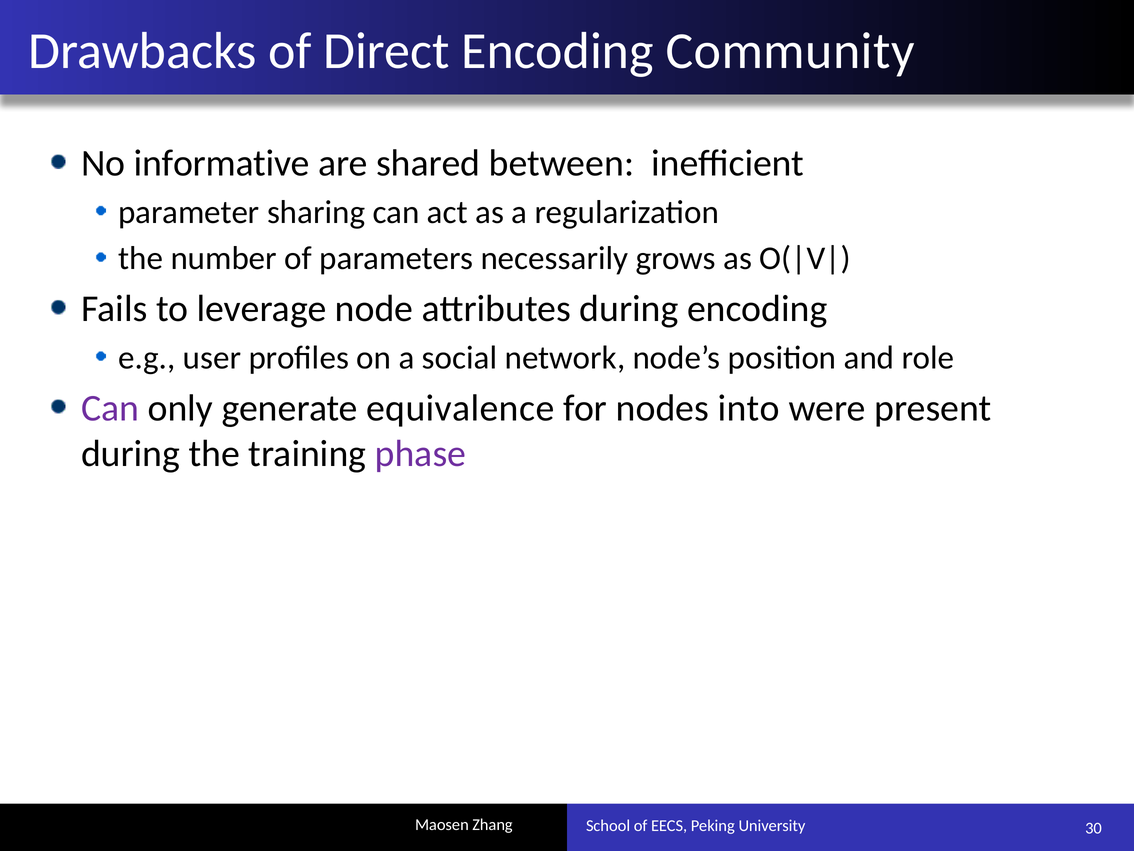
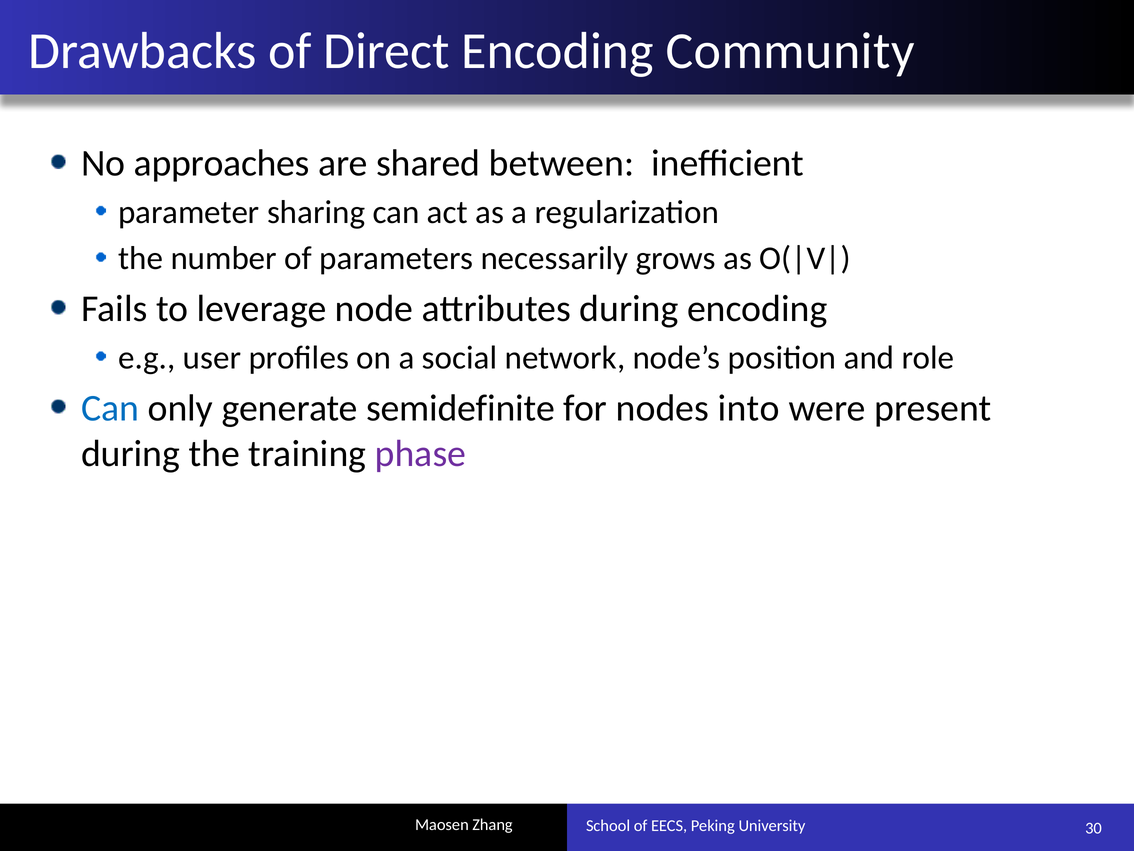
informative: informative -> approaches (222, 163)
Can colour: purple -> blue (110, 408)
equivalence: equivalence -> semidefinite (461, 408)
